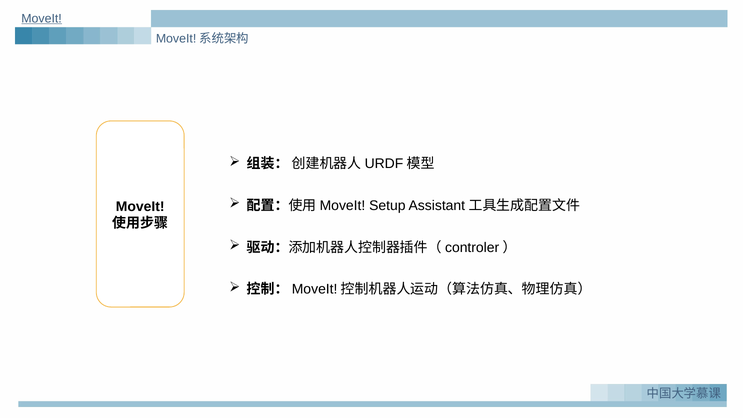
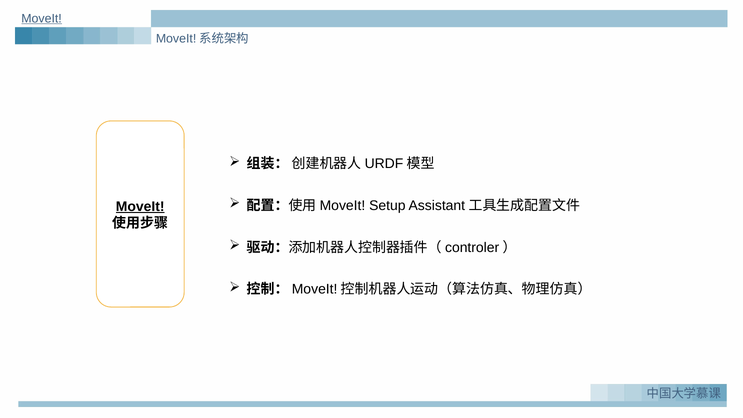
MoveIt underline: none -> present (140, 207)
